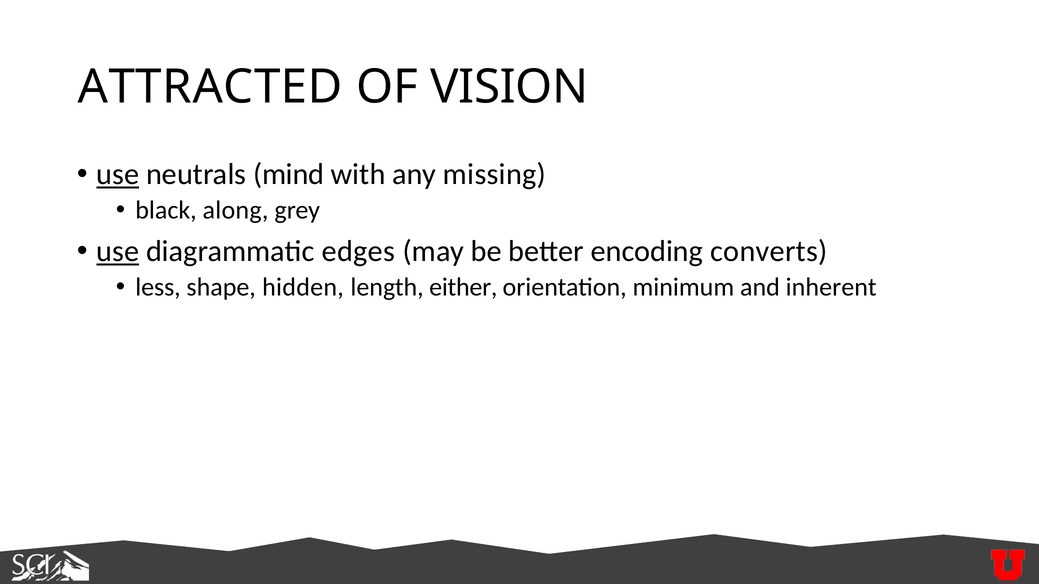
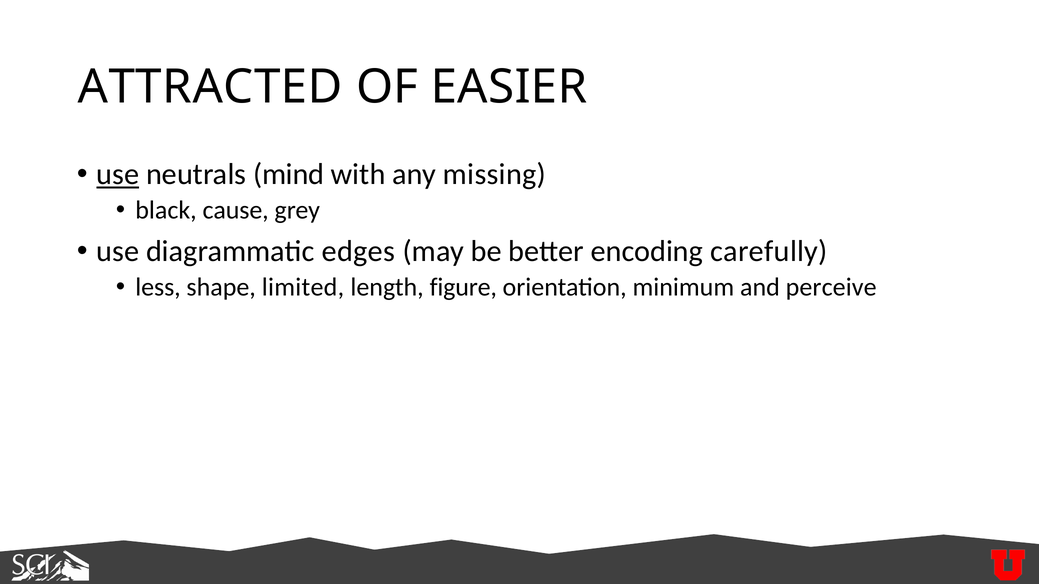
VISION: VISION -> EASIER (509, 87)
along: along -> cause (236, 210)
use underline: present -> none (118, 252)
converts: converts -> carefully (769, 252)
hidden: hidden -> limited (303, 287)
either: either -> figure (463, 287)
inherent: inherent -> perceive (831, 287)
